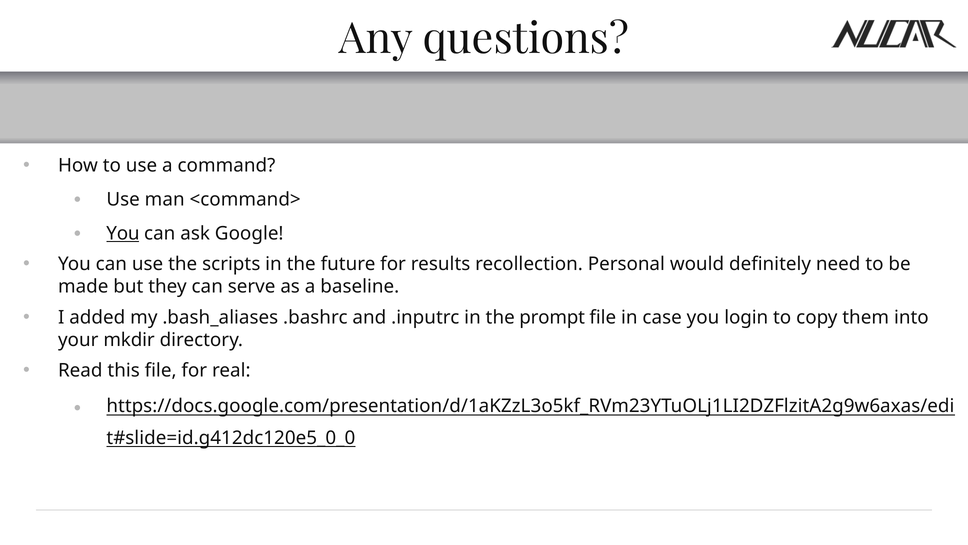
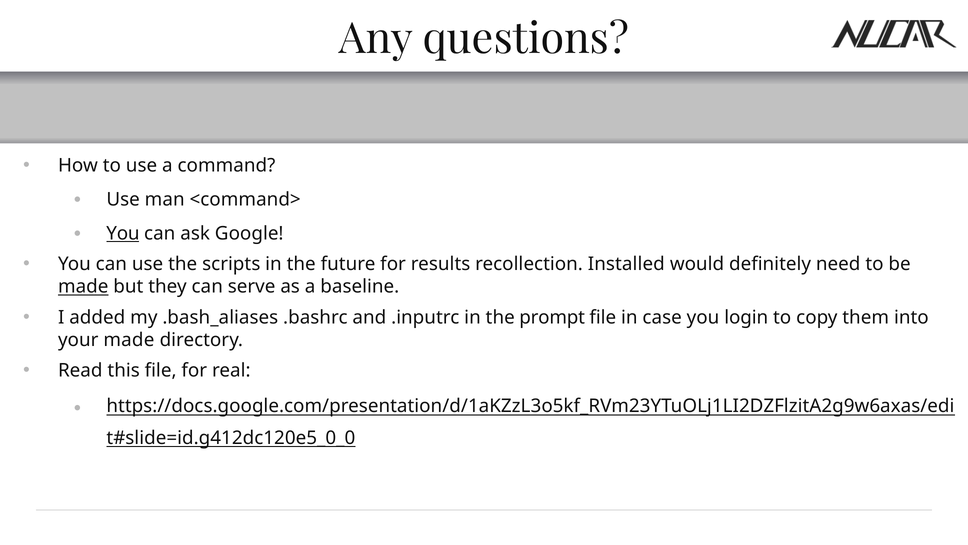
Personal: Personal -> Installed (626, 264)
made underline: none -> present (83, 286)
your mkdir: mkdir -> made (129, 340)
